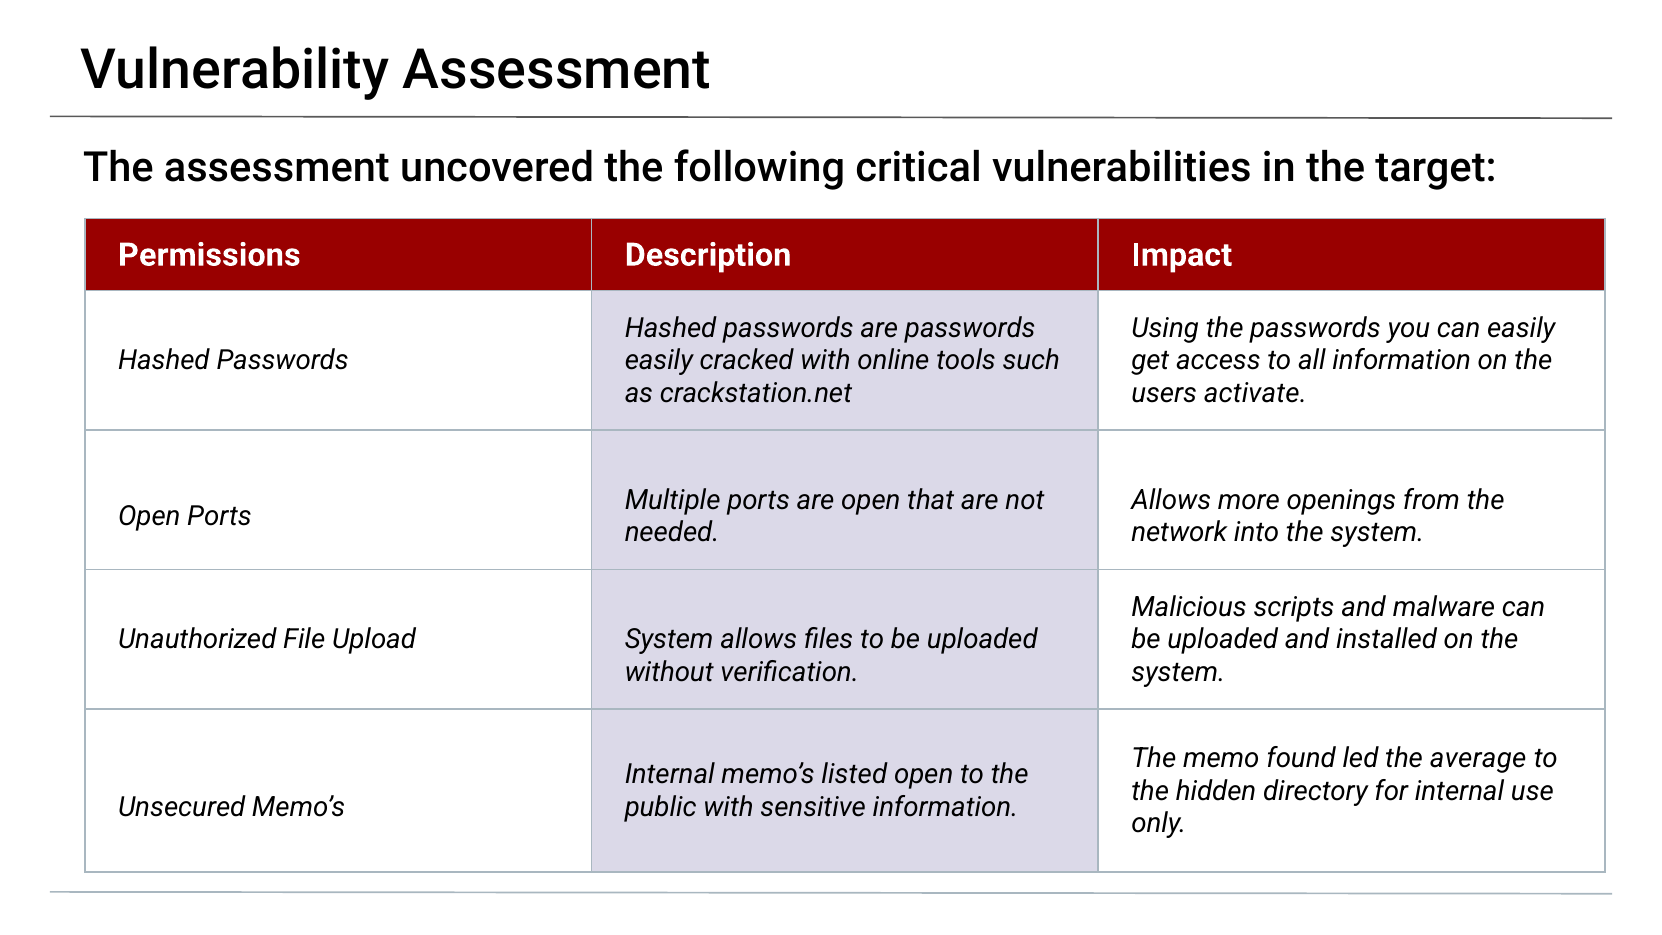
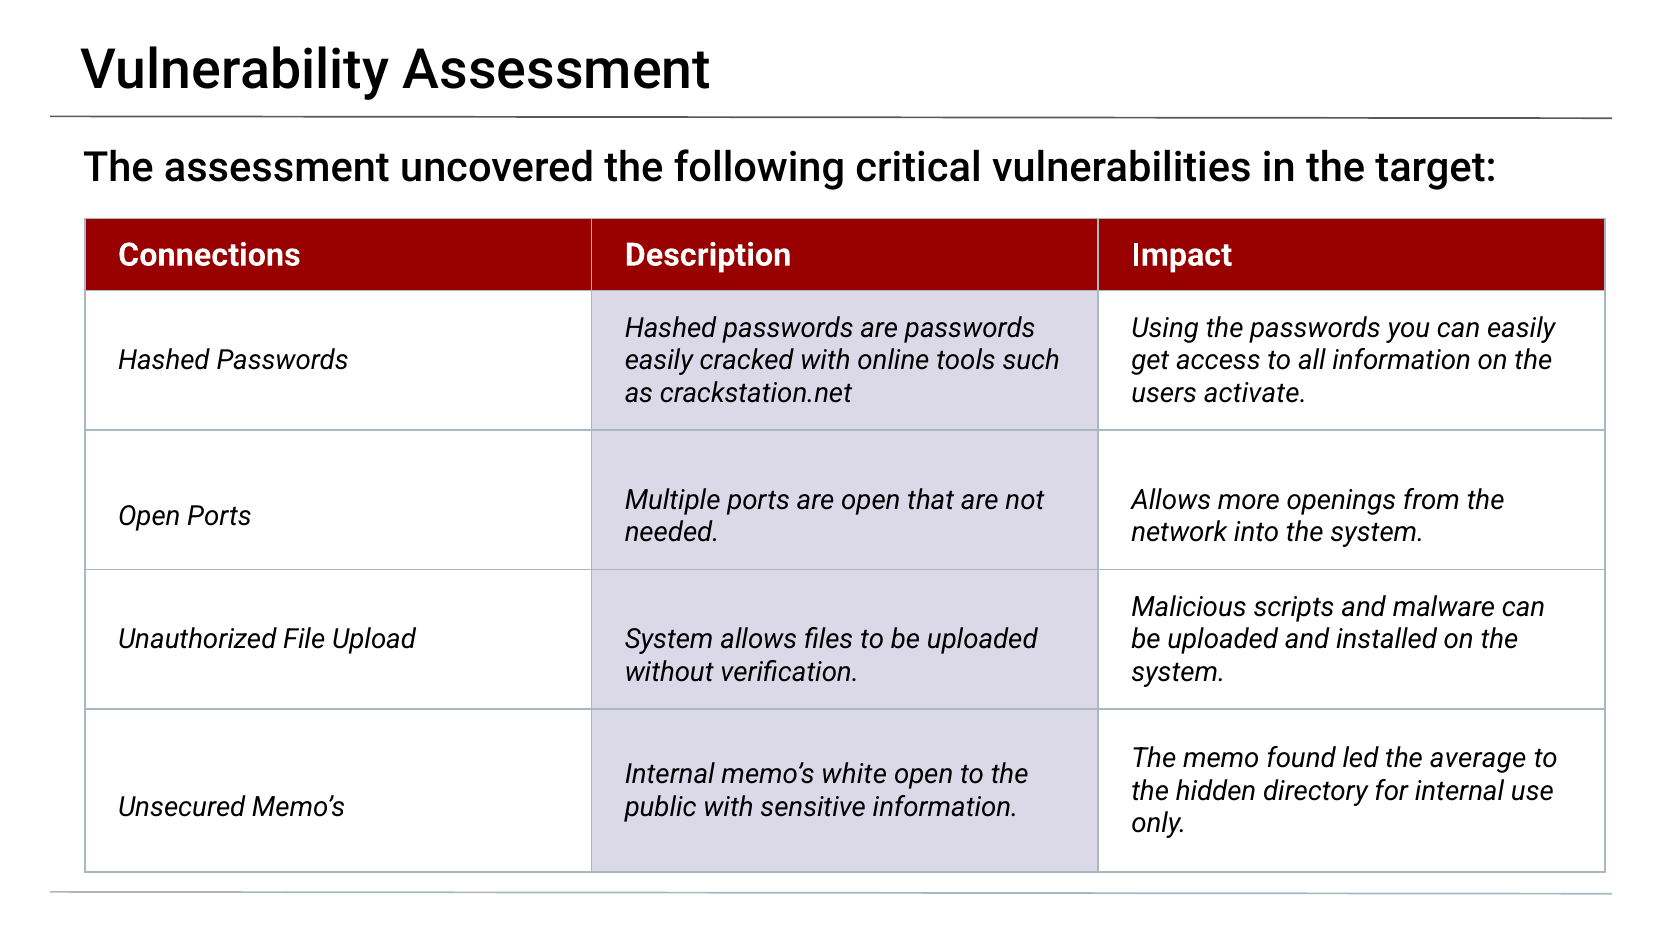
Permissions: Permissions -> Connections (209, 255)
listed: listed -> white (854, 775)
